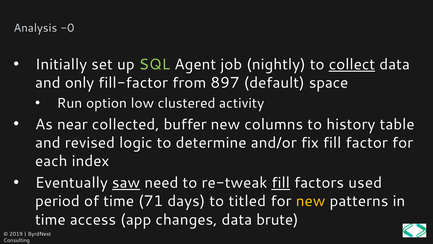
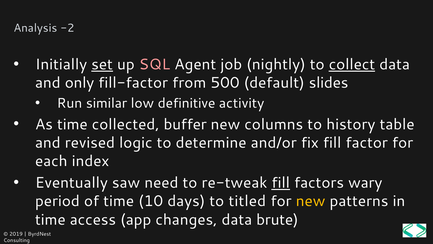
-0: -0 -> -2 (67, 28)
set underline: none -> present (102, 64)
SQL colour: light green -> pink (154, 64)
897: 897 -> 500 (225, 83)
space: space -> slides (329, 83)
option: option -> similar (107, 103)
clustered: clustered -> definitive (187, 103)
As near: near -> time (72, 124)
saw underline: present -> none (126, 183)
used: used -> wary (365, 183)
71: 71 -> 10 (151, 201)
